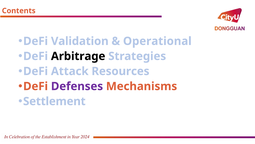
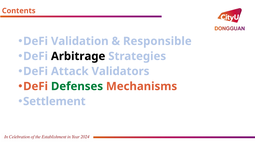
Operational: Operational -> Responsible (157, 41)
Resources: Resources -> Validators (120, 71)
Defenses colour: purple -> green (77, 86)
